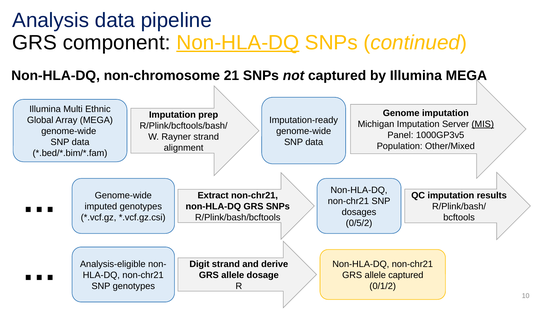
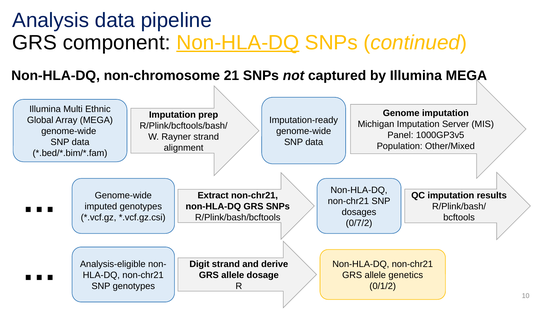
MIS underline: present -> none (483, 124)
0/5/2: 0/5/2 -> 0/7/2 (359, 223)
allele captured: captured -> genetics (406, 275)
